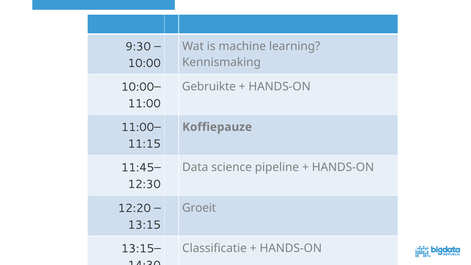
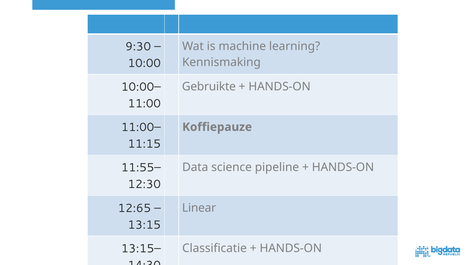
11:45–: 11:45– -> 11:55– (141, 168)
12:20: 12:20 -> 12:65 (134, 208)
Groeit: Groeit -> Linear (199, 208)
